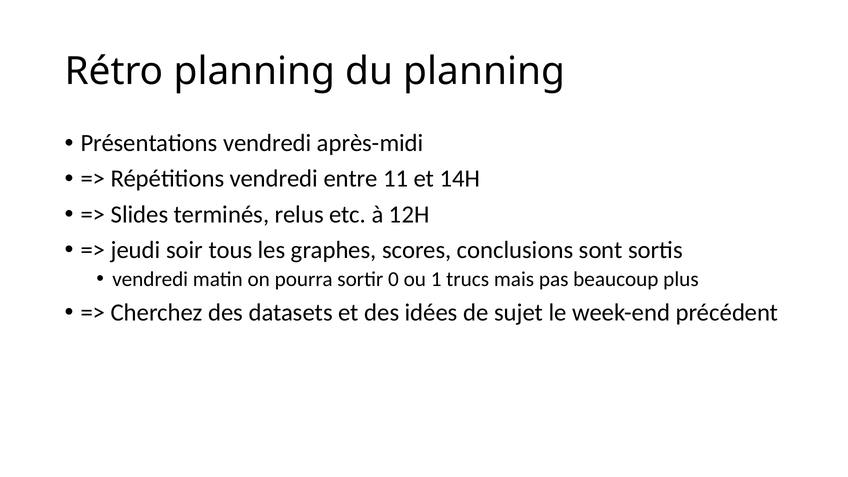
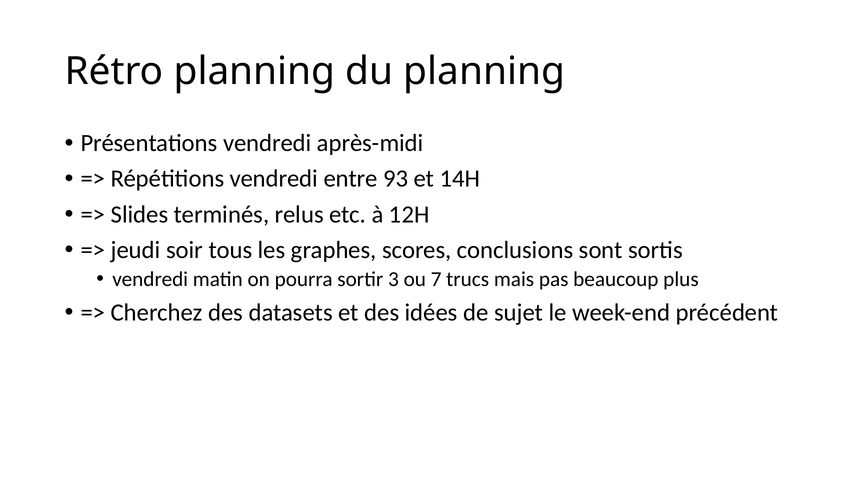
11: 11 -> 93 (396, 179)
0: 0 -> 3 (393, 279)
1: 1 -> 7 (436, 279)
